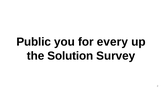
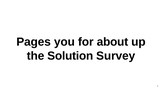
Public: Public -> Pages (34, 42)
every: every -> about (112, 42)
